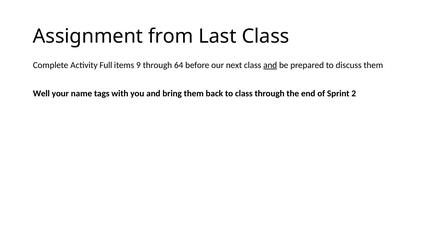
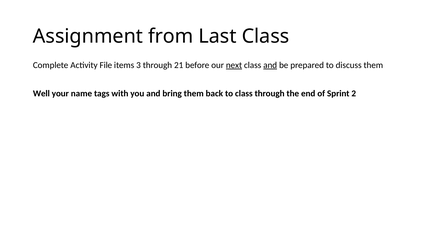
Full: Full -> File (106, 65)
9: 9 -> 3 (139, 65)
64: 64 -> 21 (179, 65)
next underline: none -> present (234, 65)
